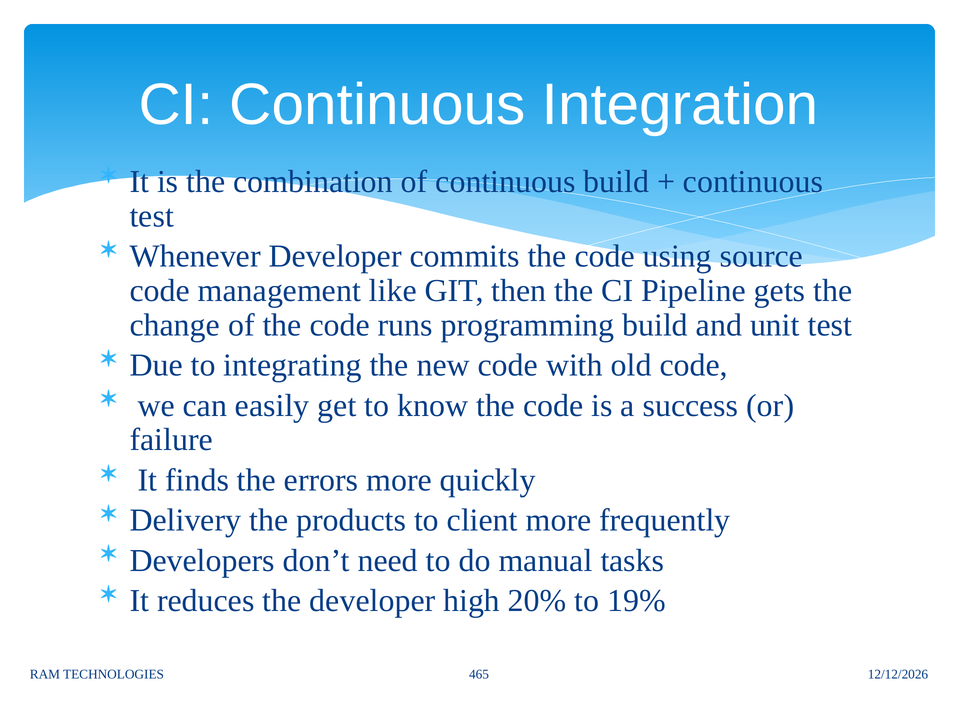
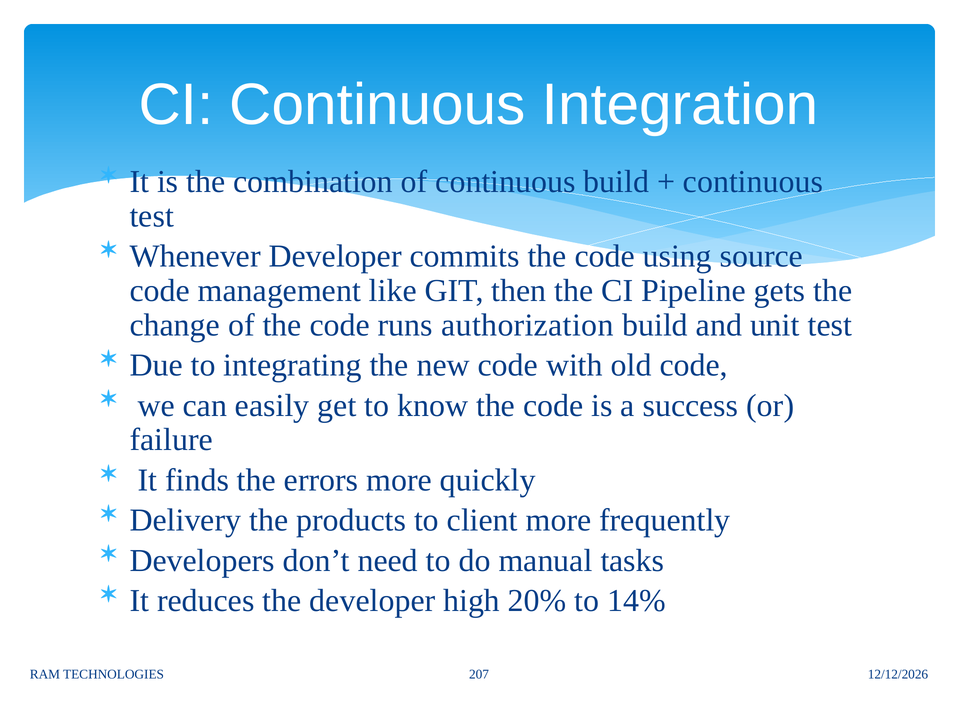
programming: programming -> authorization (527, 325)
19%: 19% -> 14% (636, 601)
465: 465 -> 207 (479, 675)
